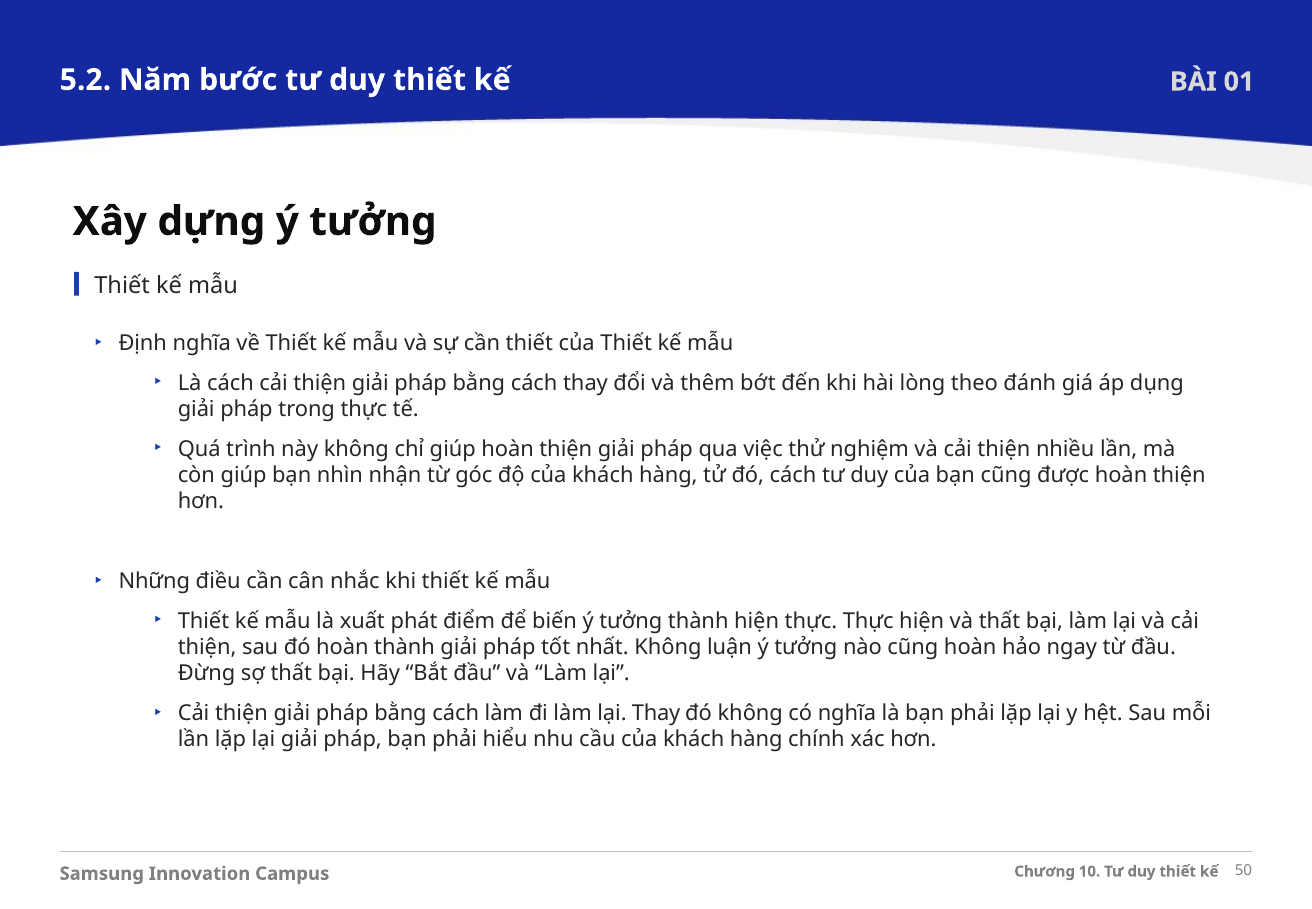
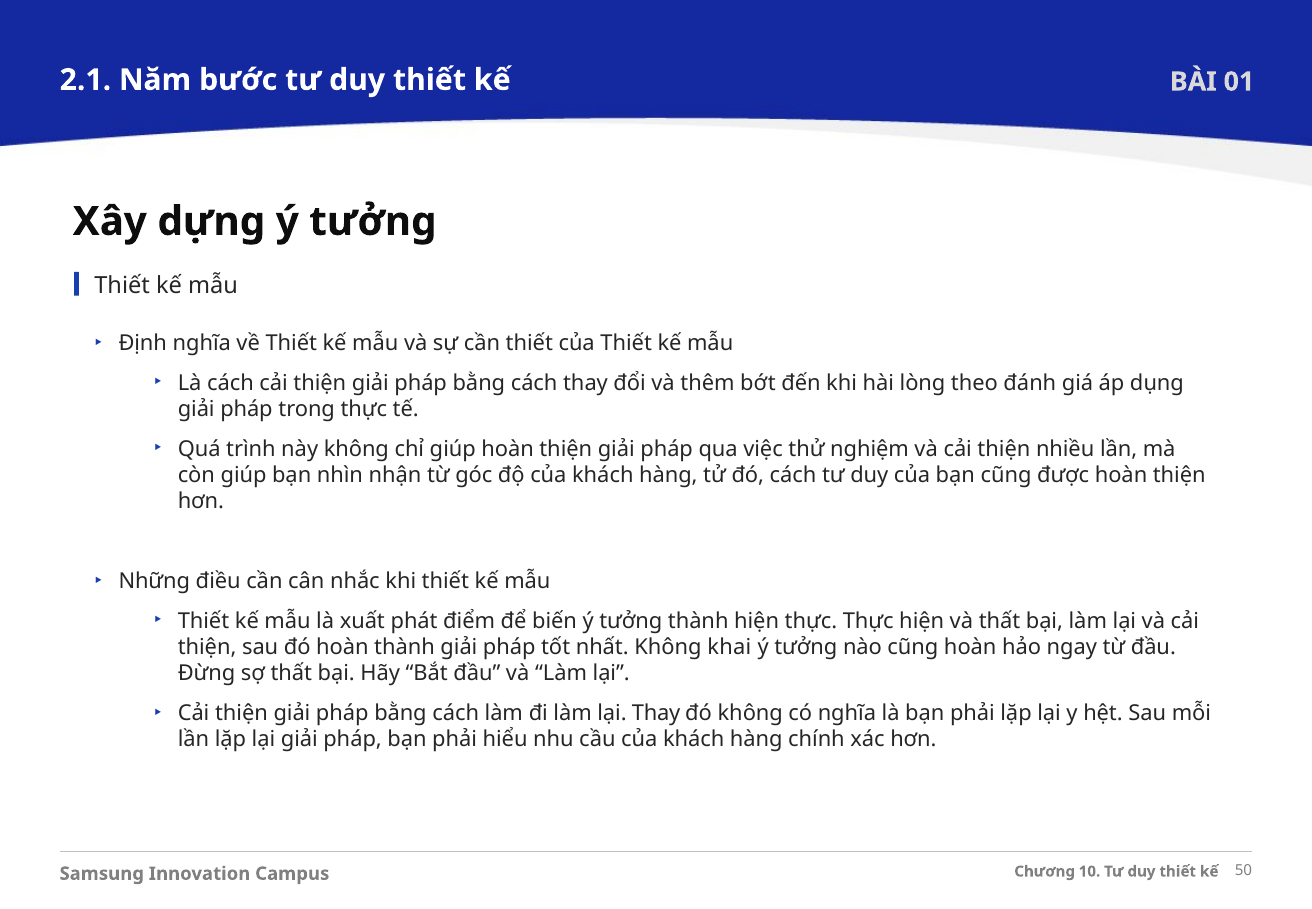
5.2: 5.2 -> 2.1 (85, 80)
luận: luận -> khai (729, 647)
